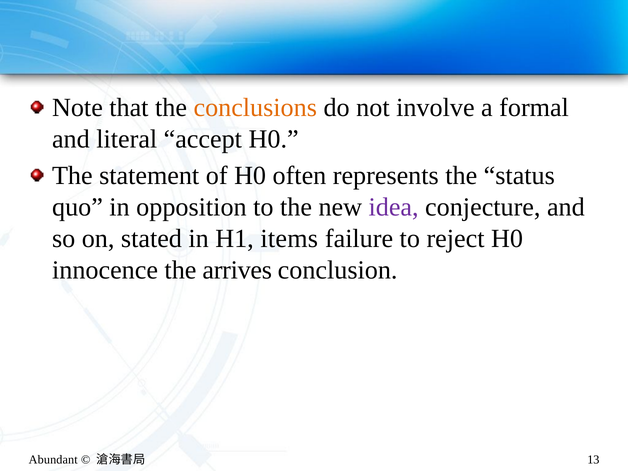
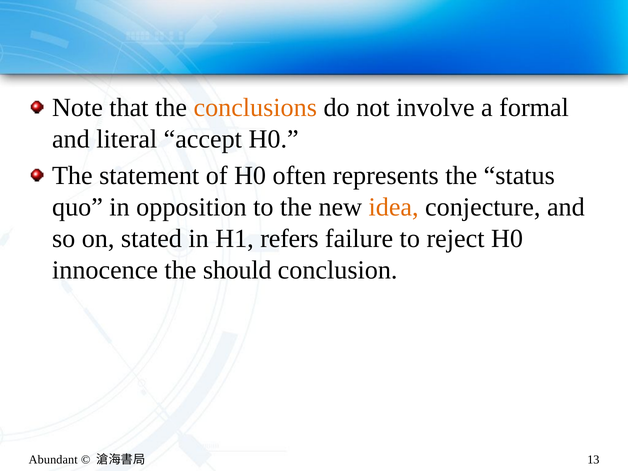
idea colour: purple -> orange (394, 207)
items: items -> refers (289, 239)
arrives: arrives -> should (237, 270)
